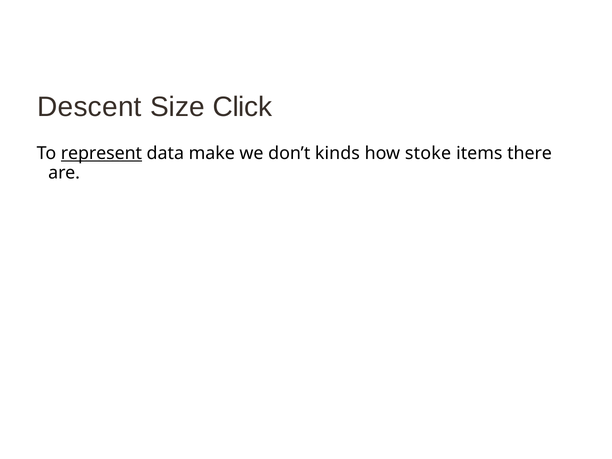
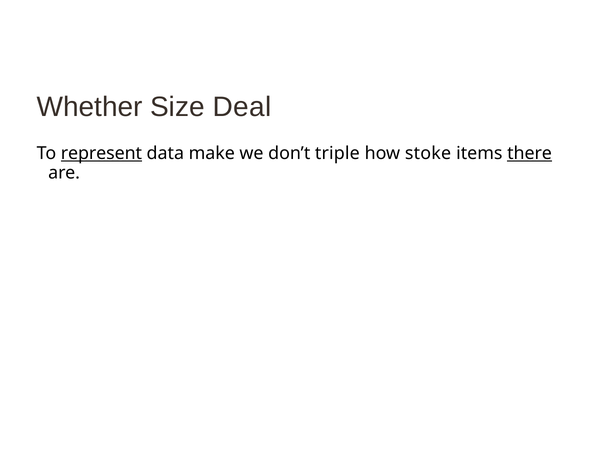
Descent: Descent -> Whether (90, 107)
Click: Click -> Deal (242, 107)
kinds: kinds -> triple (337, 153)
there underline: none -> present (530, 153)
